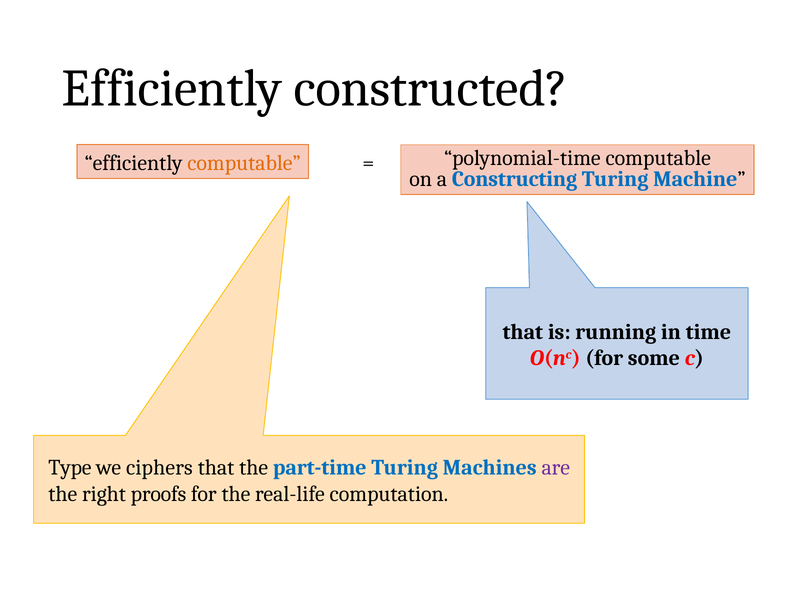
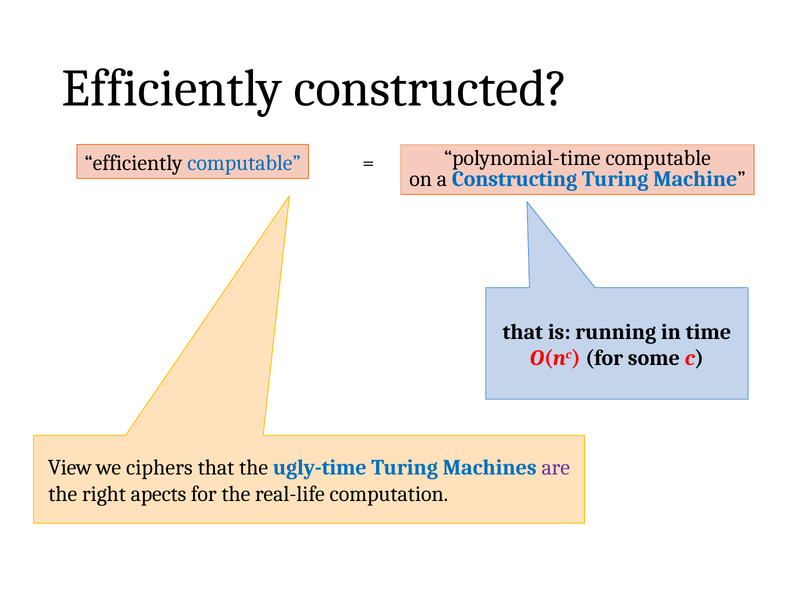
computable colour: orange -> blue (244, 163)
Type: Type -> View (70, 467)
part-time: part-time -> ugly-time (320, 467)
proofs: proofs -> apects (158, 493)
